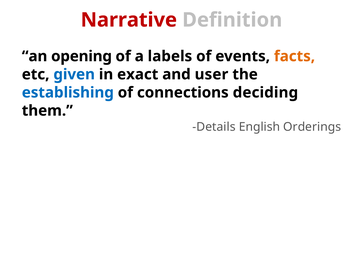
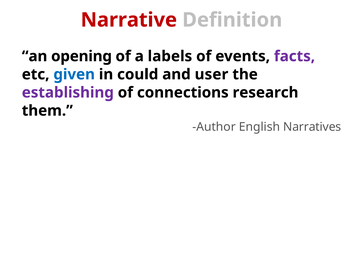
facts colour: orange -> purple (294, 56)
exact: exact -> could (138, 74)
establishing colour: blue -> purple (68, 93)
deciding: deciding -> research (265, 93)
Details: Details -> Author (214, 127)
Orderings: Orderings -> Narratives (312, 127)
